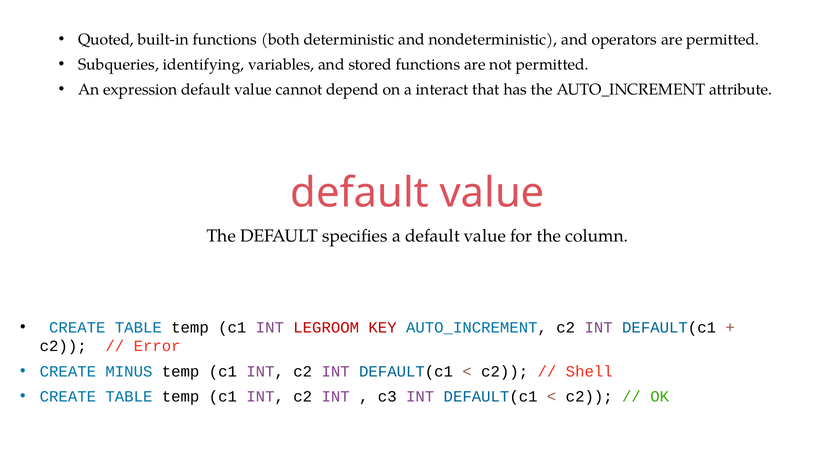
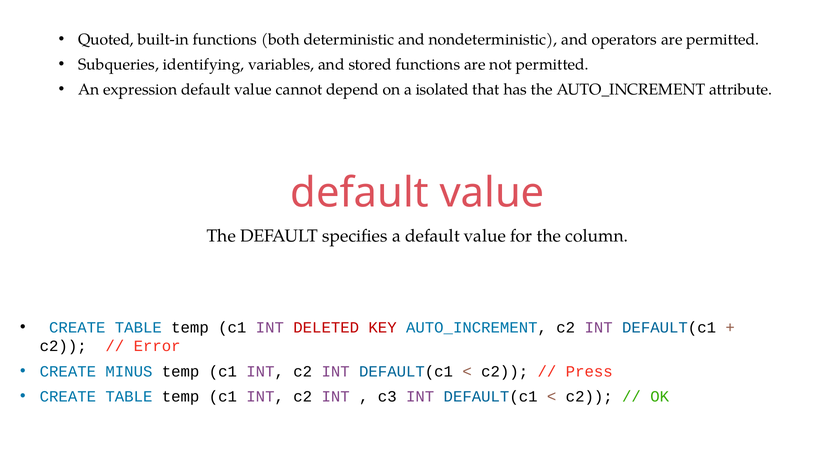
interact: interact -> isolated (442, 89)
LEGROOM: LEGROOM -> DELETED (326, 327)
Shell: Shell -> Press (589, 371)
